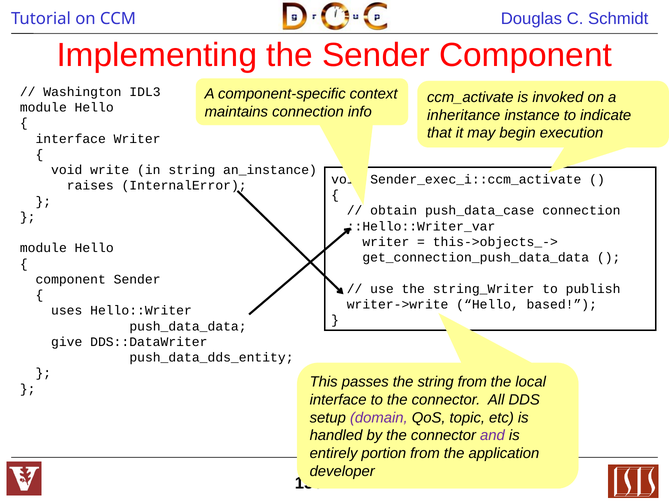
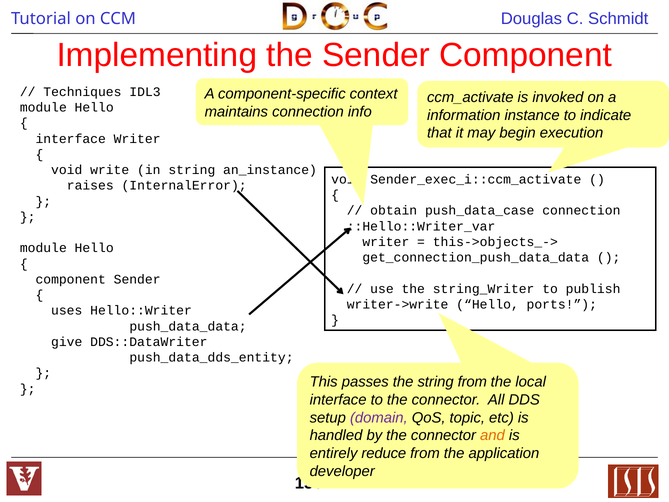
Washington: Washington -> Techniques (82, 92)
inheritance: inheritance -> information (464, 115)
based: based -> ports (562, 304)
and colour: purple -> orange (492, 435)
portion: portion -> reduce (384, 453)
